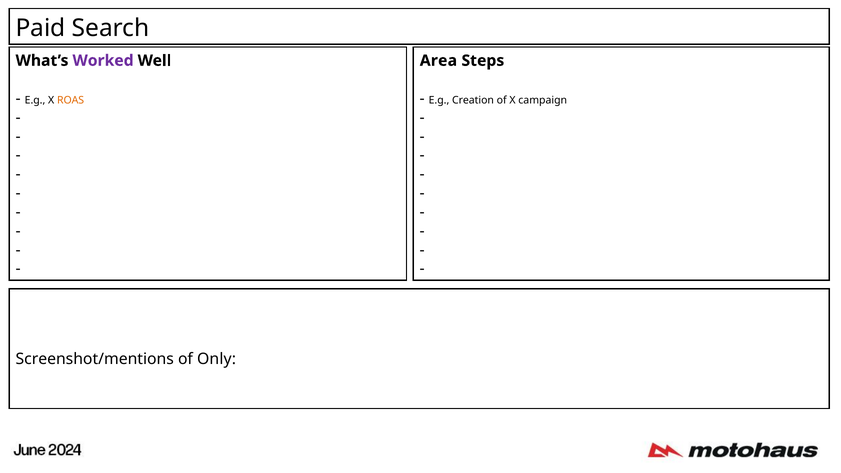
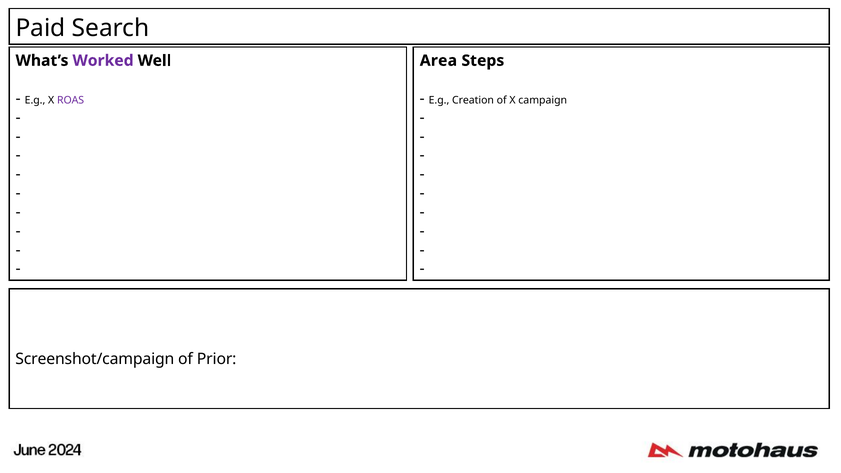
ROAS colour: orange -> purple (71, 100)
Screenshot/mentions: Screenshot/mentions -> Screenshot/campaign (95, 359)
Only: Only -> Prior (217, 359)
